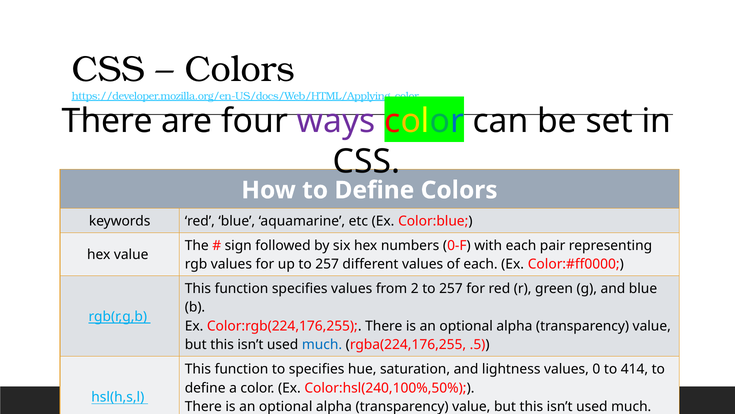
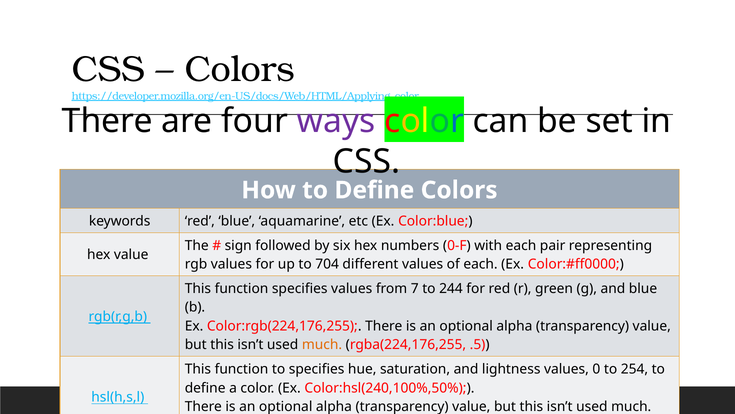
up to 257: 257 -> 704 (327, 264)
2: 2 -> 7 (415, 288)
257: 257 -> 244 (451, 288)
much colour: blue -> orange (322, 344)
414: 414 -> 254 (634, 369)
